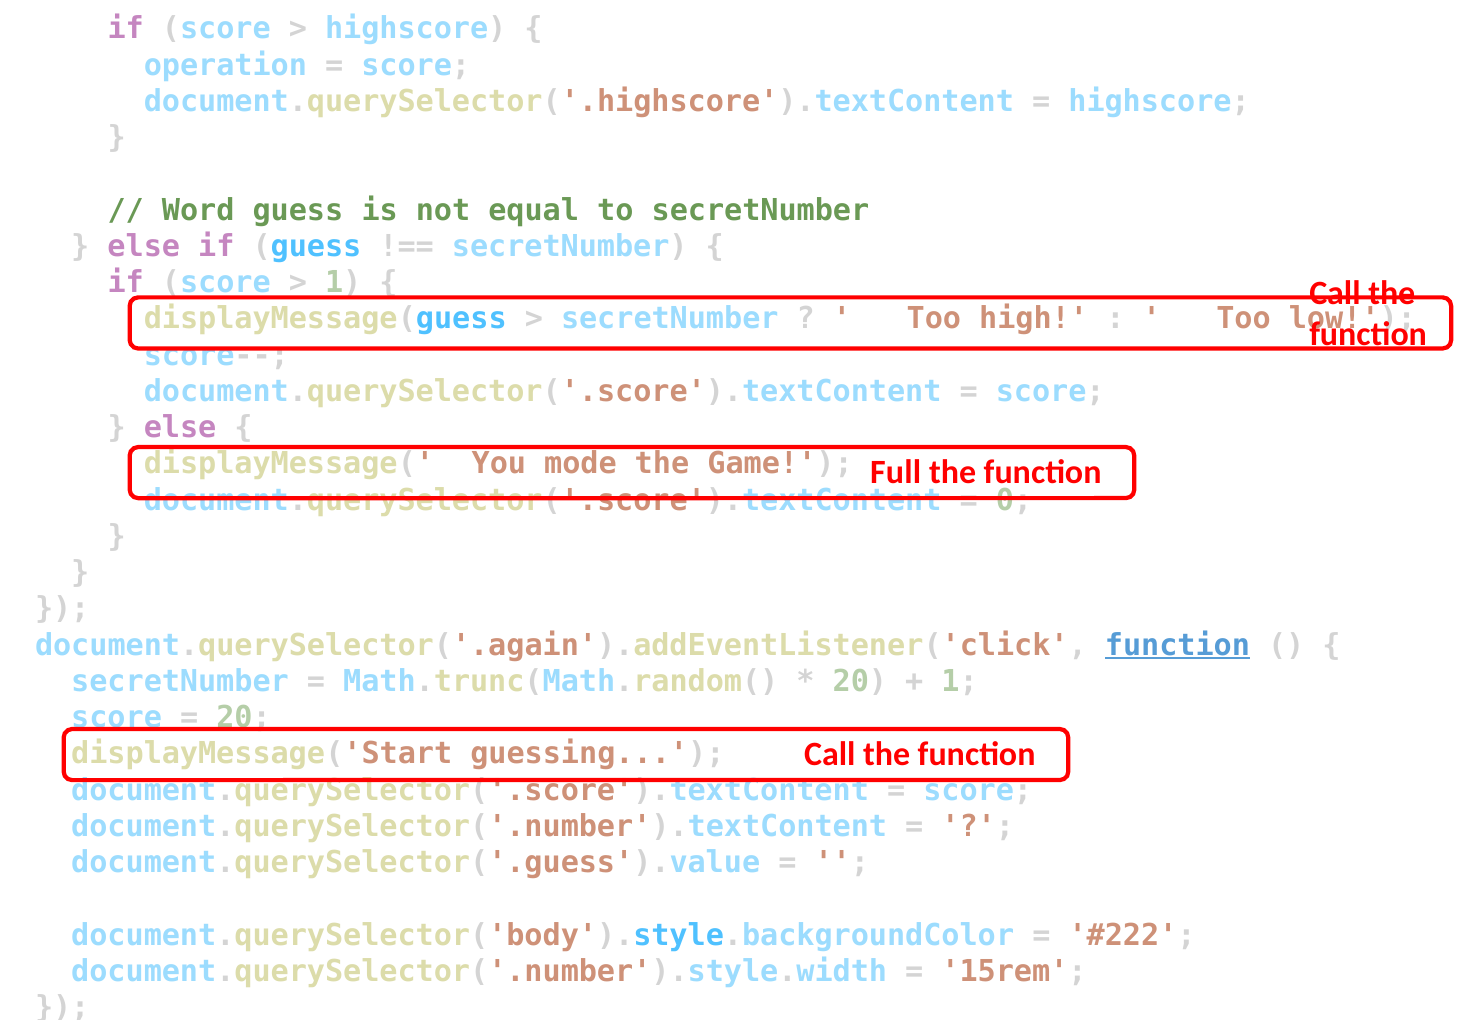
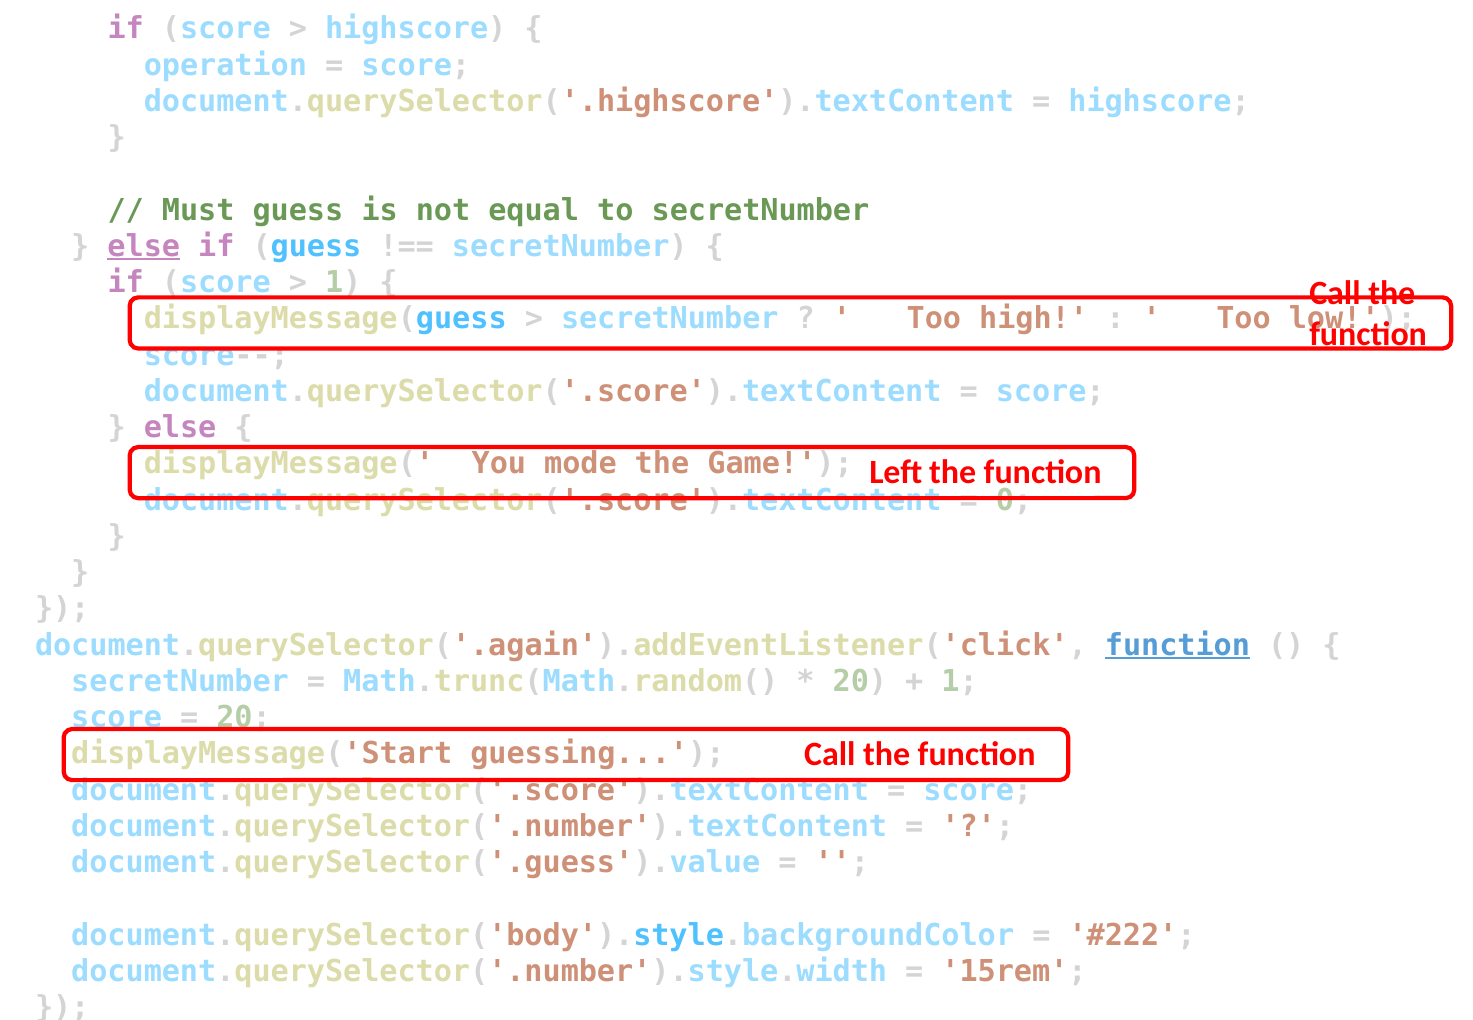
Word: Word -> Must (198, 210)
else underline: none -> present (144, 246)
Full: Full -> Left (896, 473)
